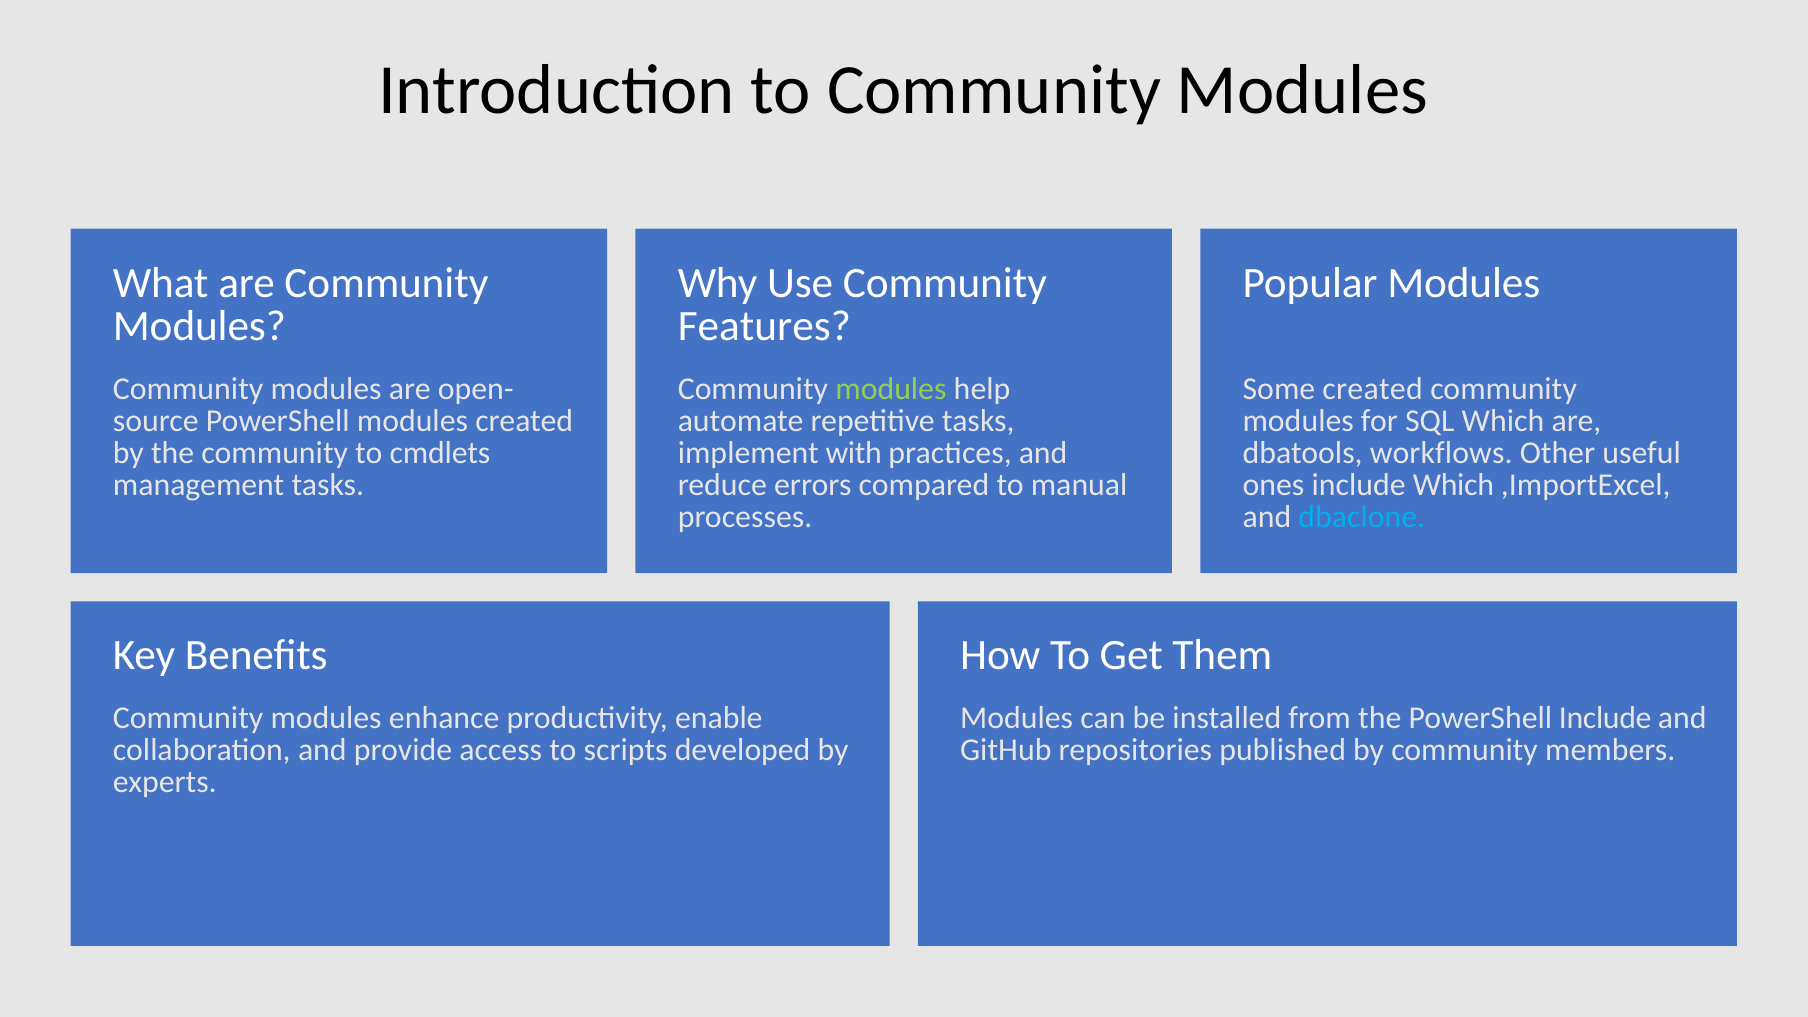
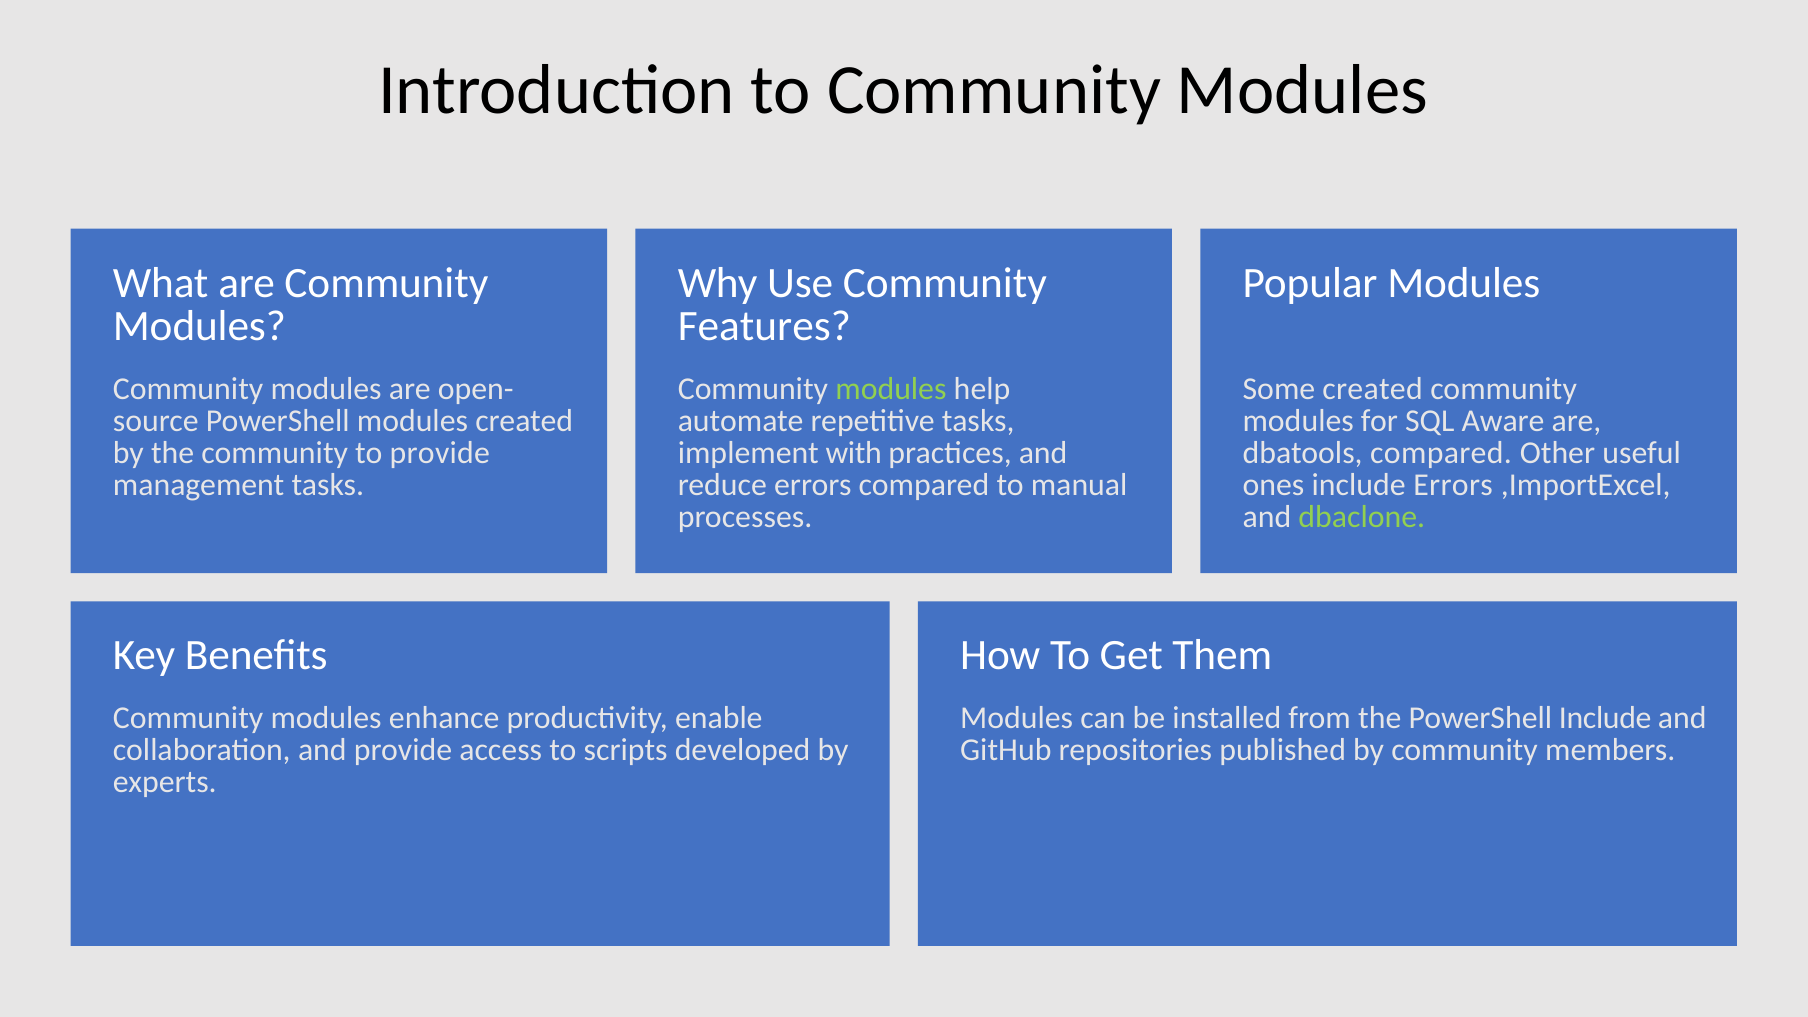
SQL Which: Which -> Aware (1503, 421)
to cmdlets: cmdlets -> provide (440, 453)
dbatools workflows: workflows -> compared (1441, 453)
include Which: Which -> Errors (1453, 485)
dbaclone colour: light blue -> light green (1362, 517)
